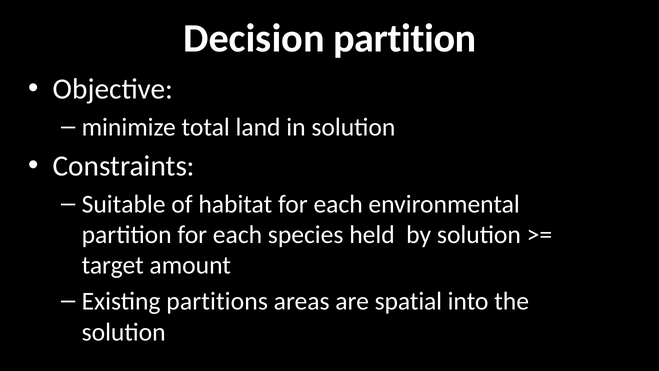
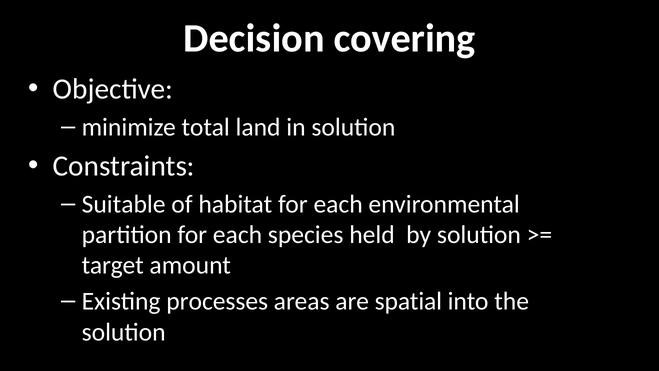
Decision partition: partition -> covering (405, 38)
partitions: partitions -> processes (217, 301)
